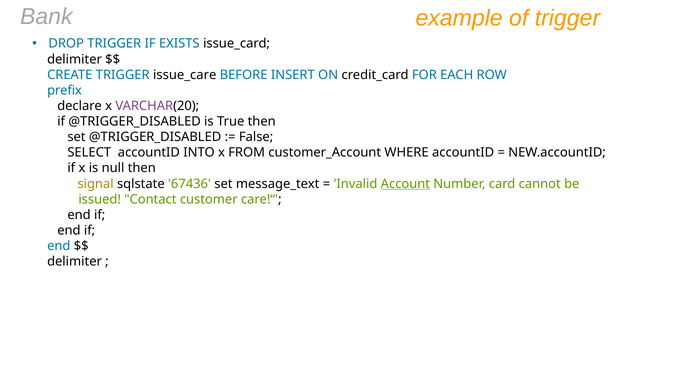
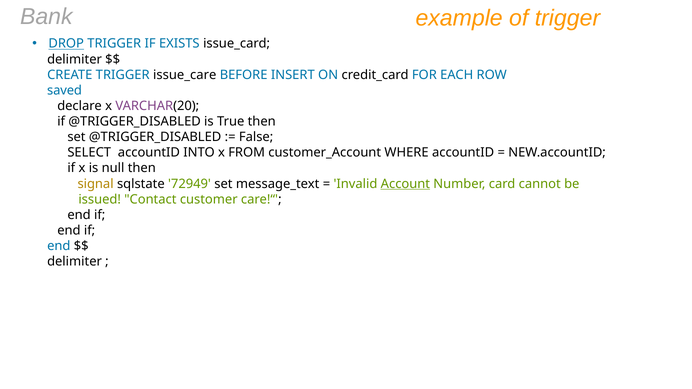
DROP underline: none -> present (66, 44)
prefix: prefix -> saved (64, 90)
67436: 67436 -> 72949 (189, 184)
